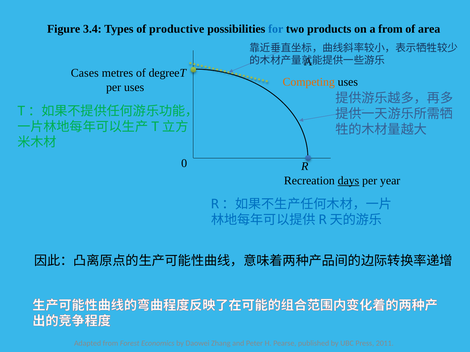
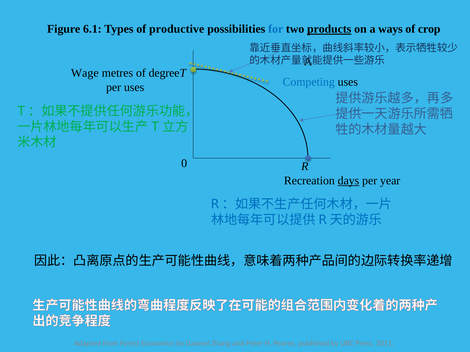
3.4: 3.4 -> 6.1 (92, 29)
products underline: none -> present (329, 29)
a from: from -> ways (390, 29)
area: area -> crop (429, 29)
Cases: Cases -> Wage (85, 73)
Competing colour: orange -> blue (309, 82)
